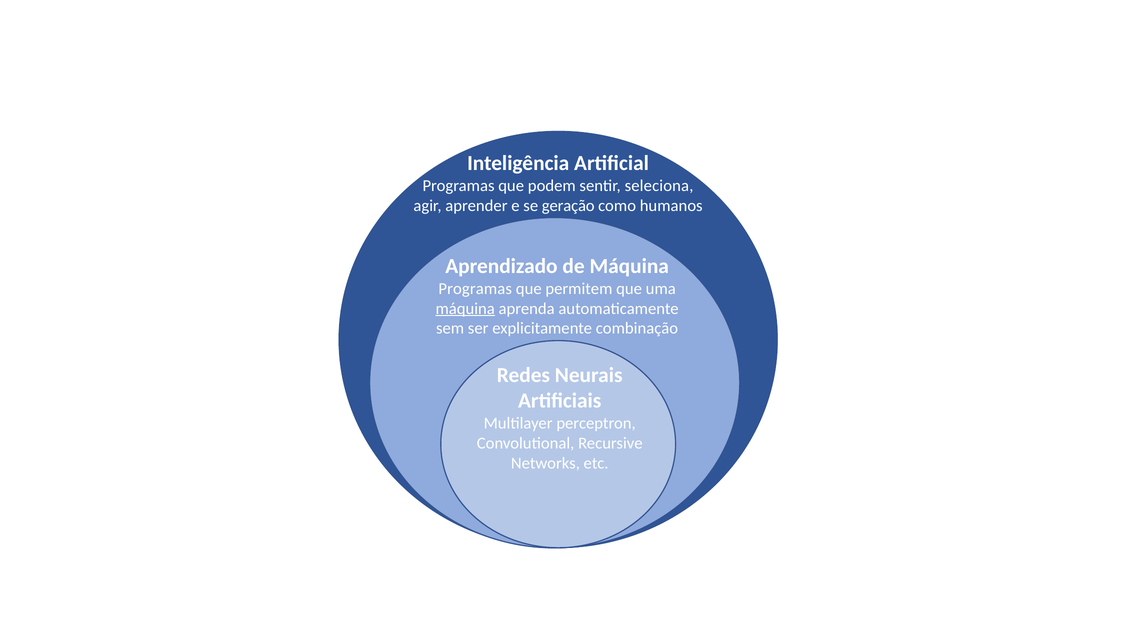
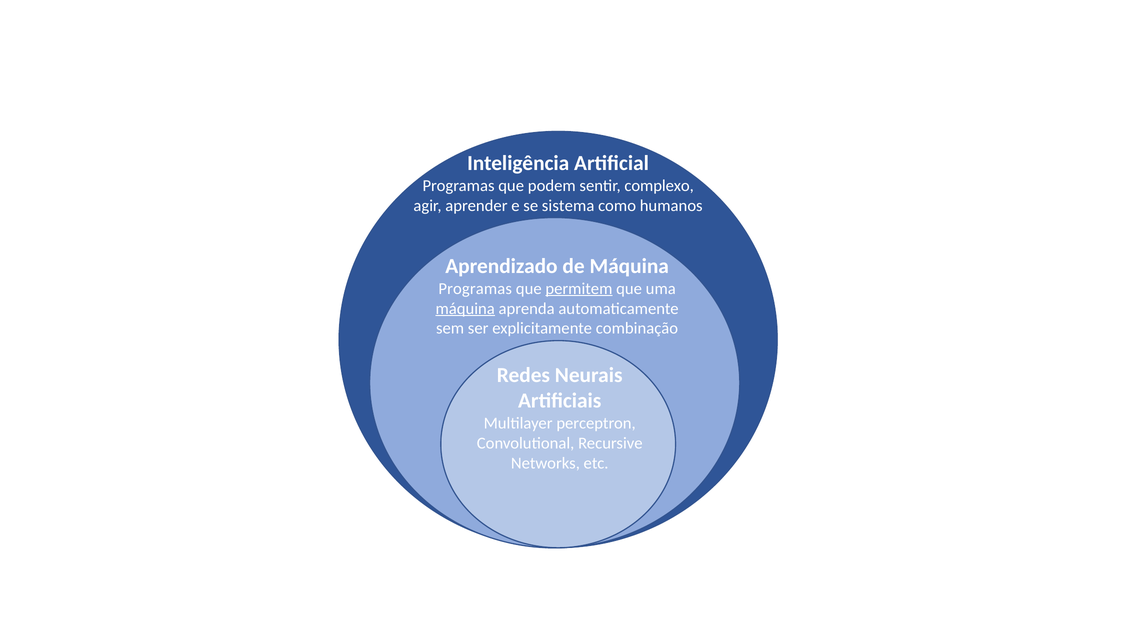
seleciona: seleciona -> complexo (659, 186)
geração: geração -> sistema (568, 206)
permitem underline: none -> present (579, 289)
